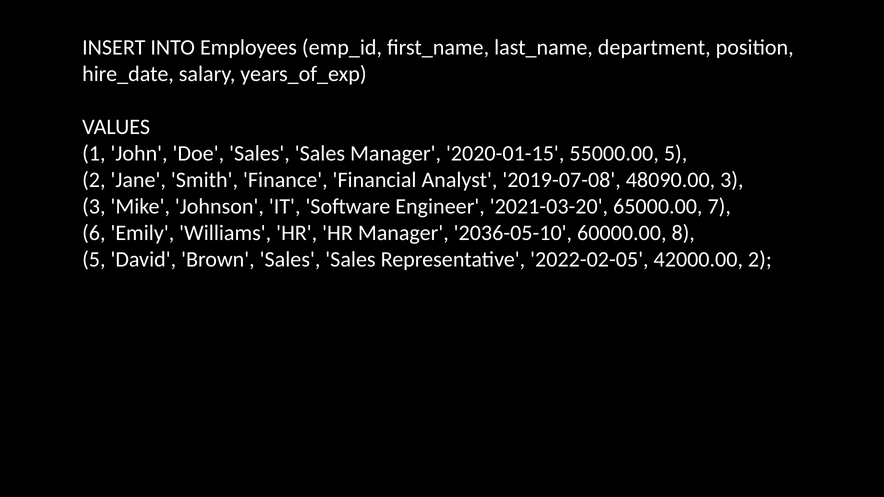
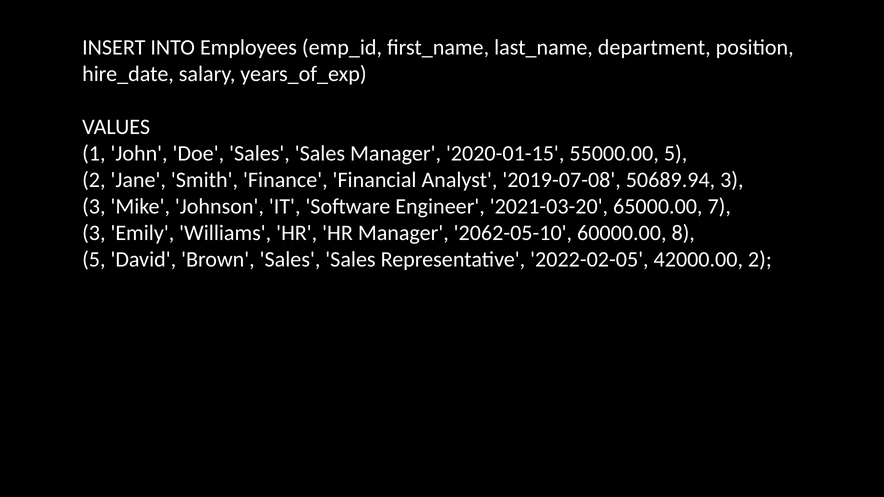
48090.00: 48090.00 -> 50689.94 (671, 180)
6: 6 -> 3 (94, 233)
2036-05-10: 2036-05-10 -> 2062-05-10 (513, 233)
